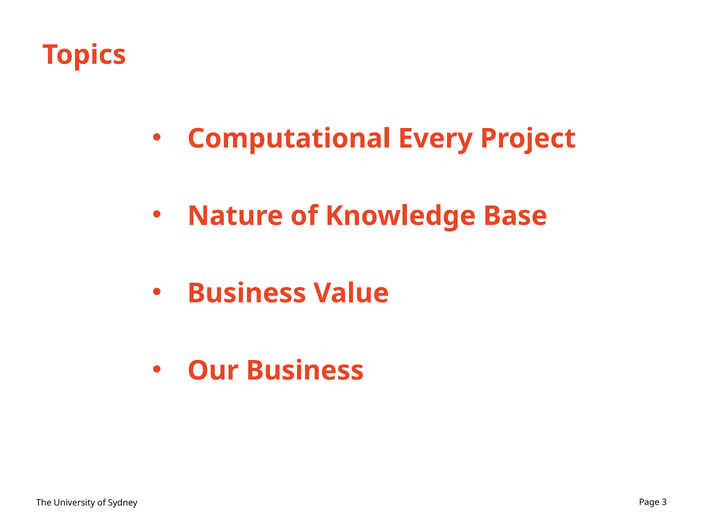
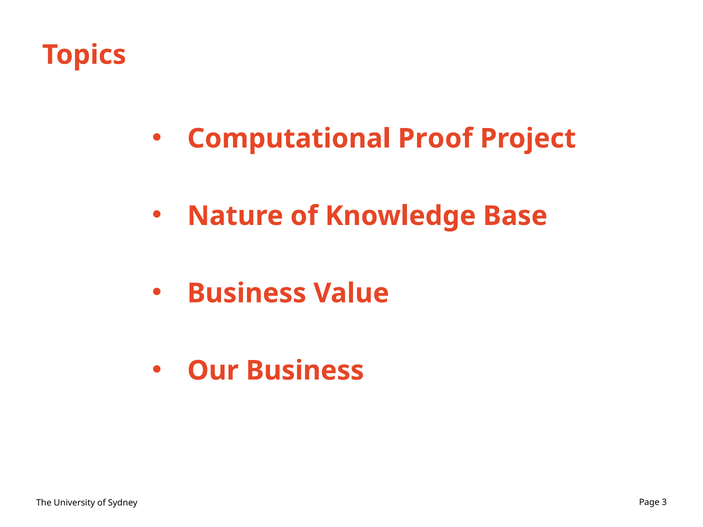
Every: Every -> Proof (435, 139)
